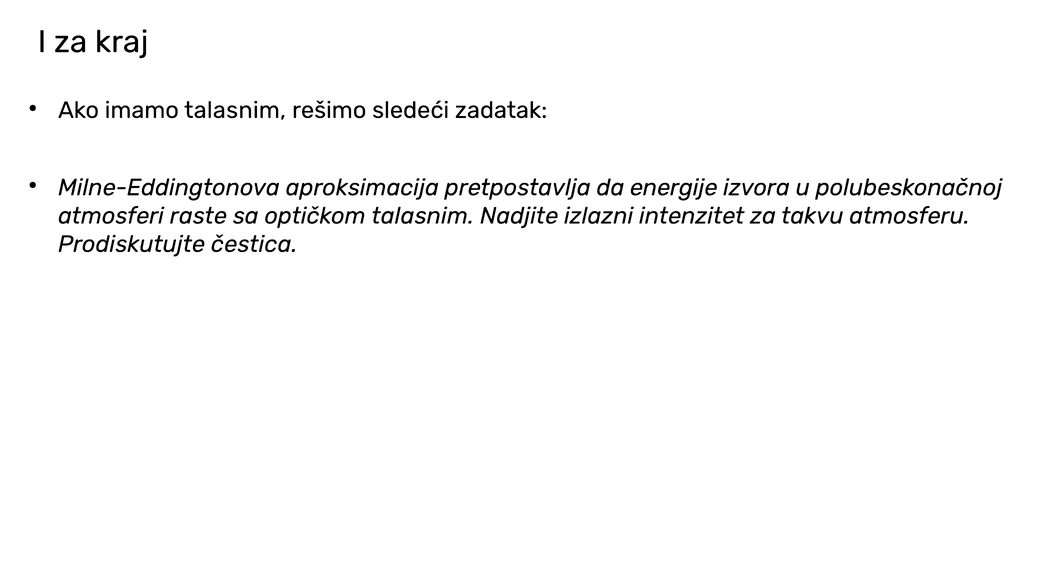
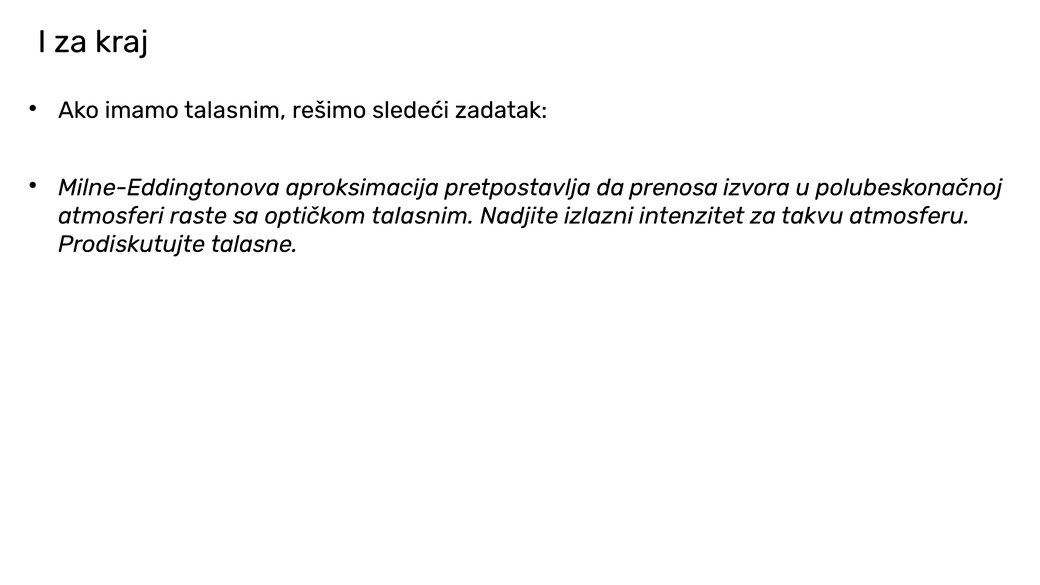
energije: energije -> prenosa (674, 187)
čestica: čestica -> talasne (254, 244)
